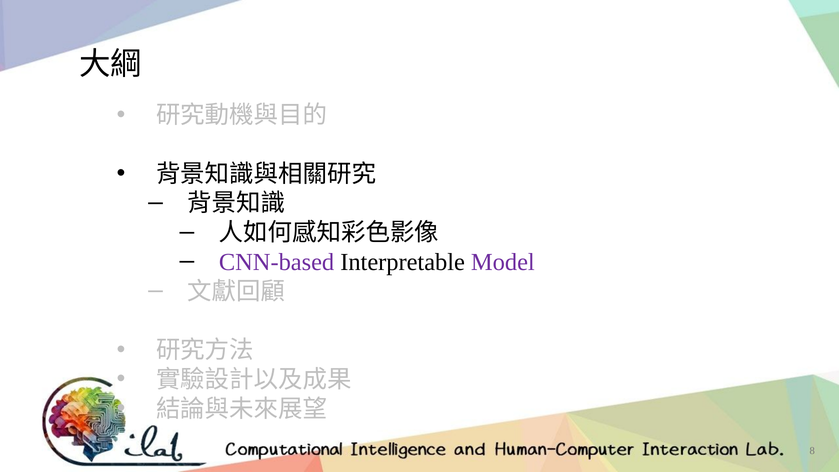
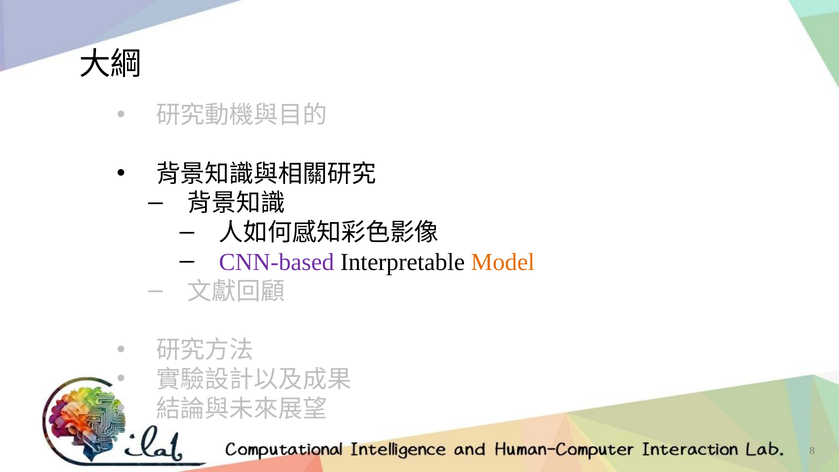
Model colour: purple -> orange (503, 262)
